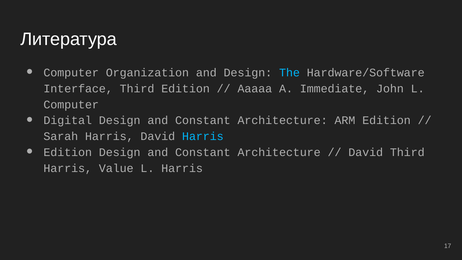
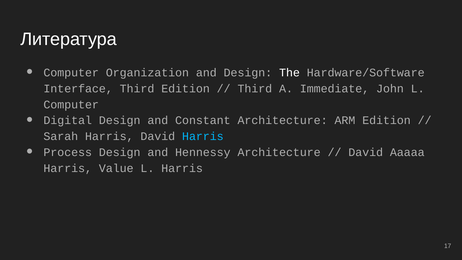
The colour: light blue -> white (289, 73)
Aaaaa: Aaaaa -> Third (255, 89)
Edition: Edition -> Process (68, 152)
Constant: Constant -> Hennessy (203, 152)
David Third: Third -> Aaaaa (407, 152)
